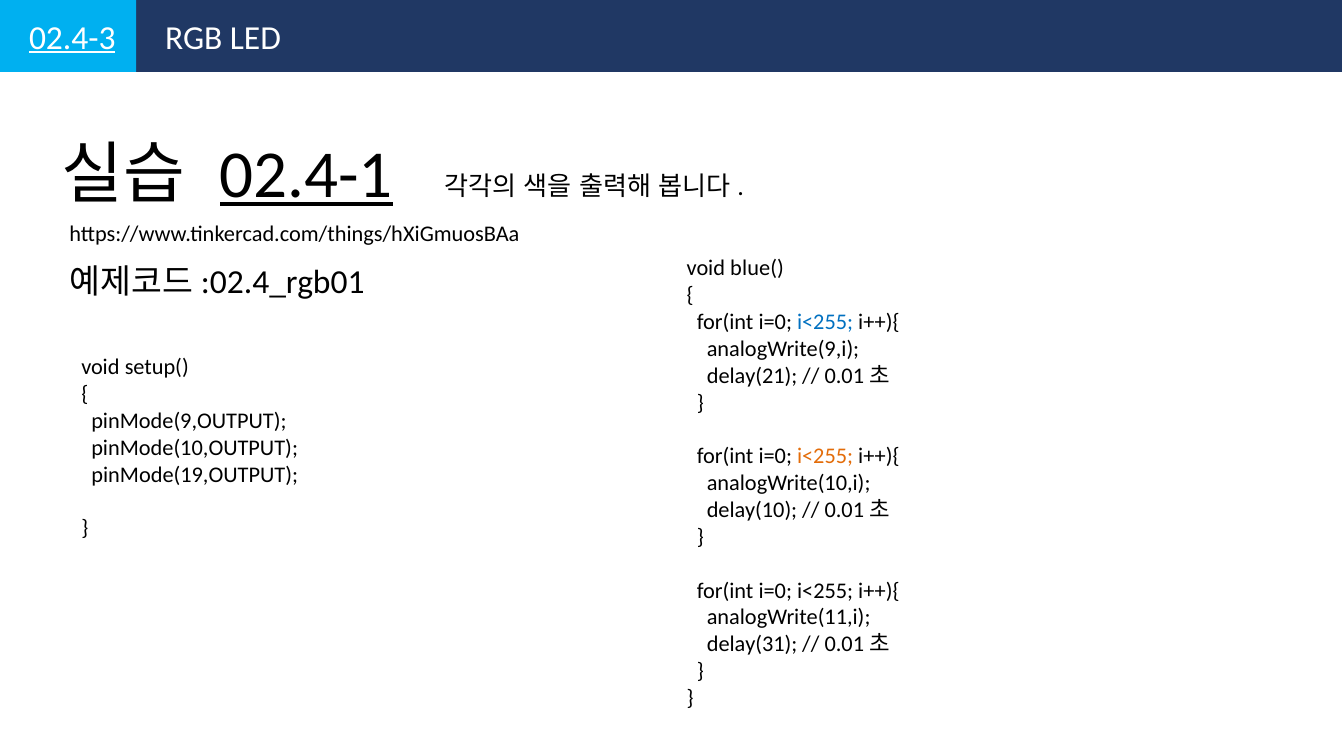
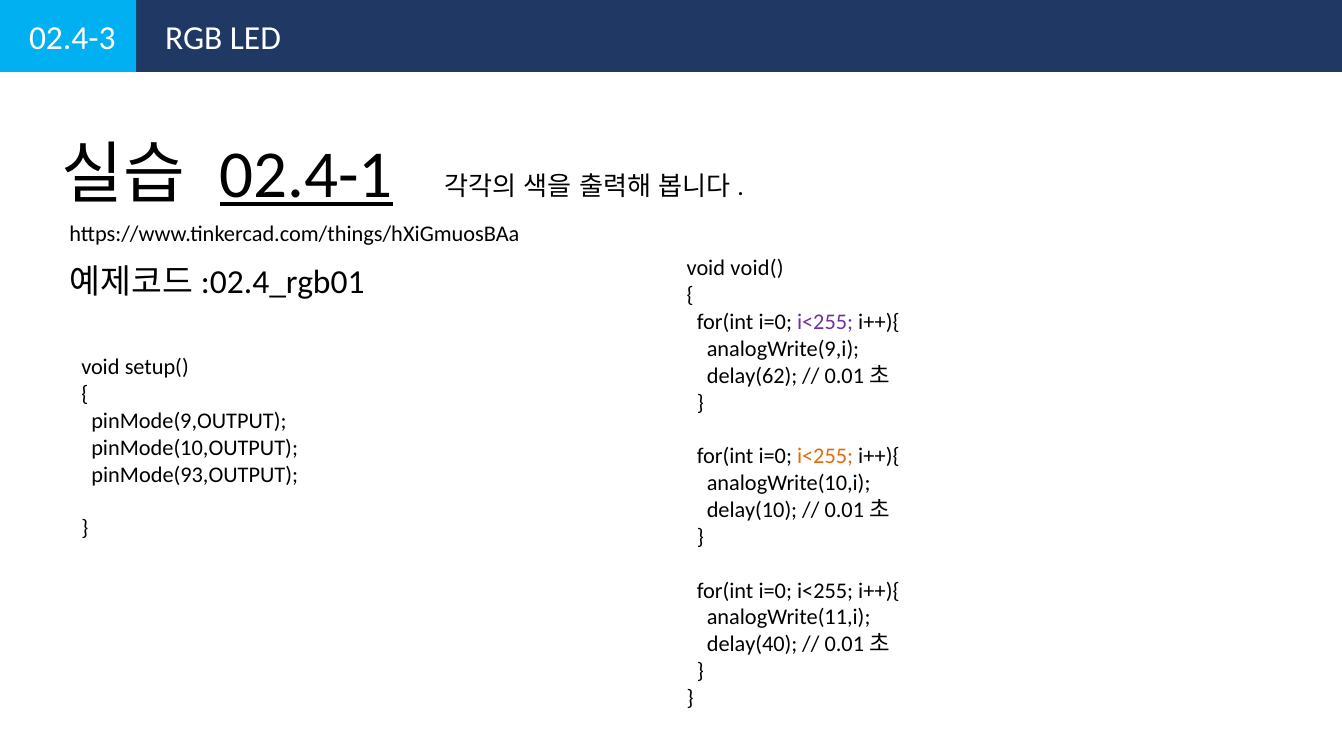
02.4-3 underline: present -> none (72, 38)
blue(: blue( -> void( (757, 268)
i<255 colour: blue -> purple (825, 322)
delay(21: delay(21 -> delay(62 (752, 376)
pinMode(19,OUTPUT: pinMode(19,OUTPUT -> pinMode(93,OUTPUT (195, 475)
delay(31: delay(31 -> delay(40 (752, 644)
